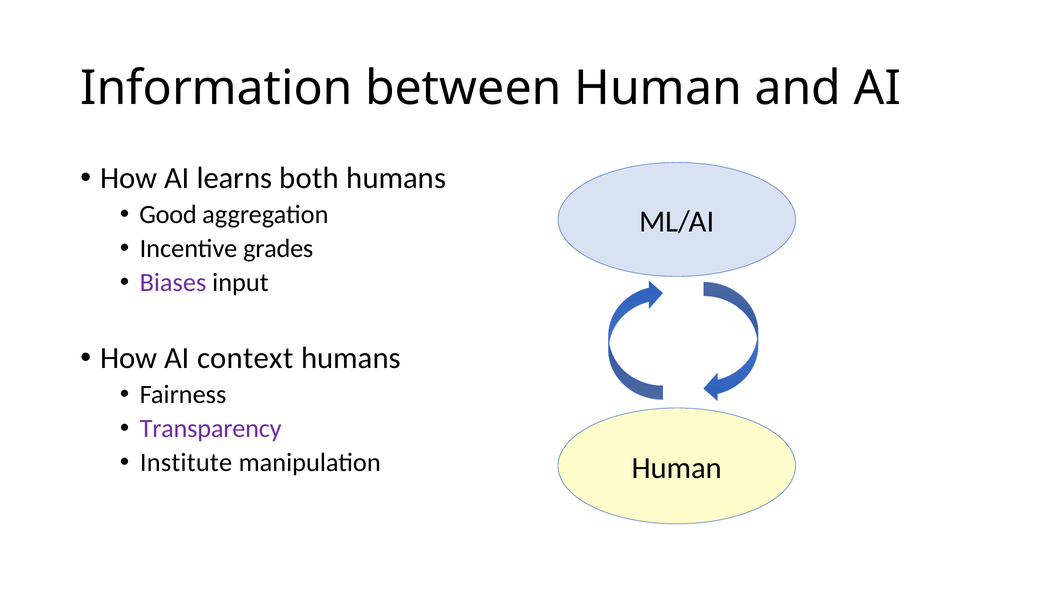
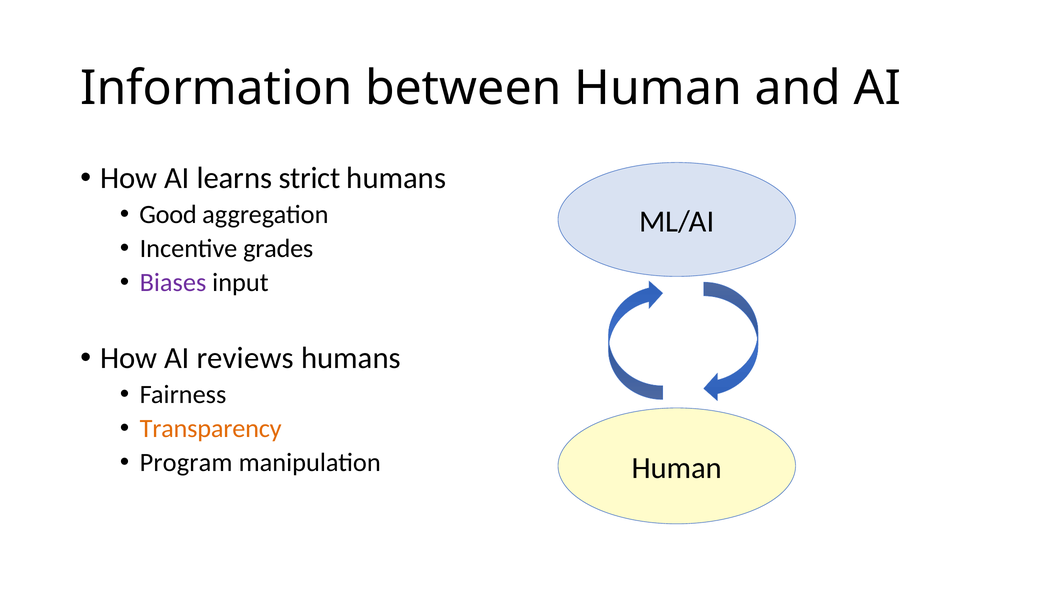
both: both -> strict (310, 178)
context: context -> reviews (245, 358)
Transparency colour: purple -> orange (211, 428)
Institute: Institute -> Program (186, 462)
